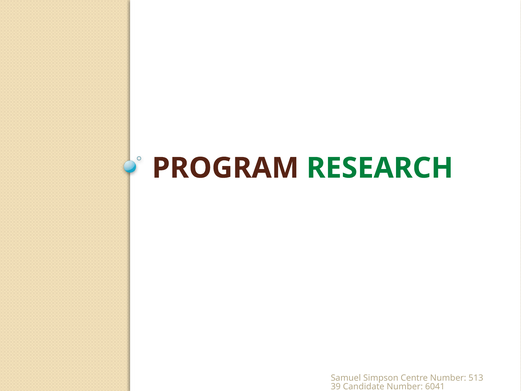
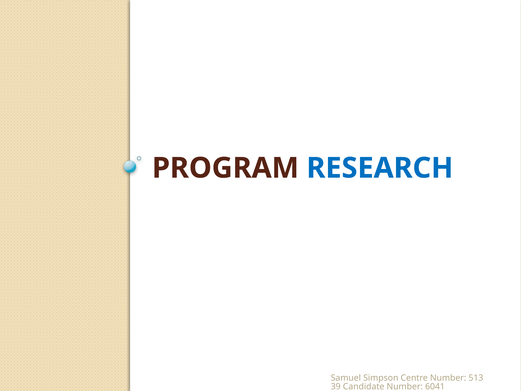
RESEARCH colour: green -> blue (380, 168)
